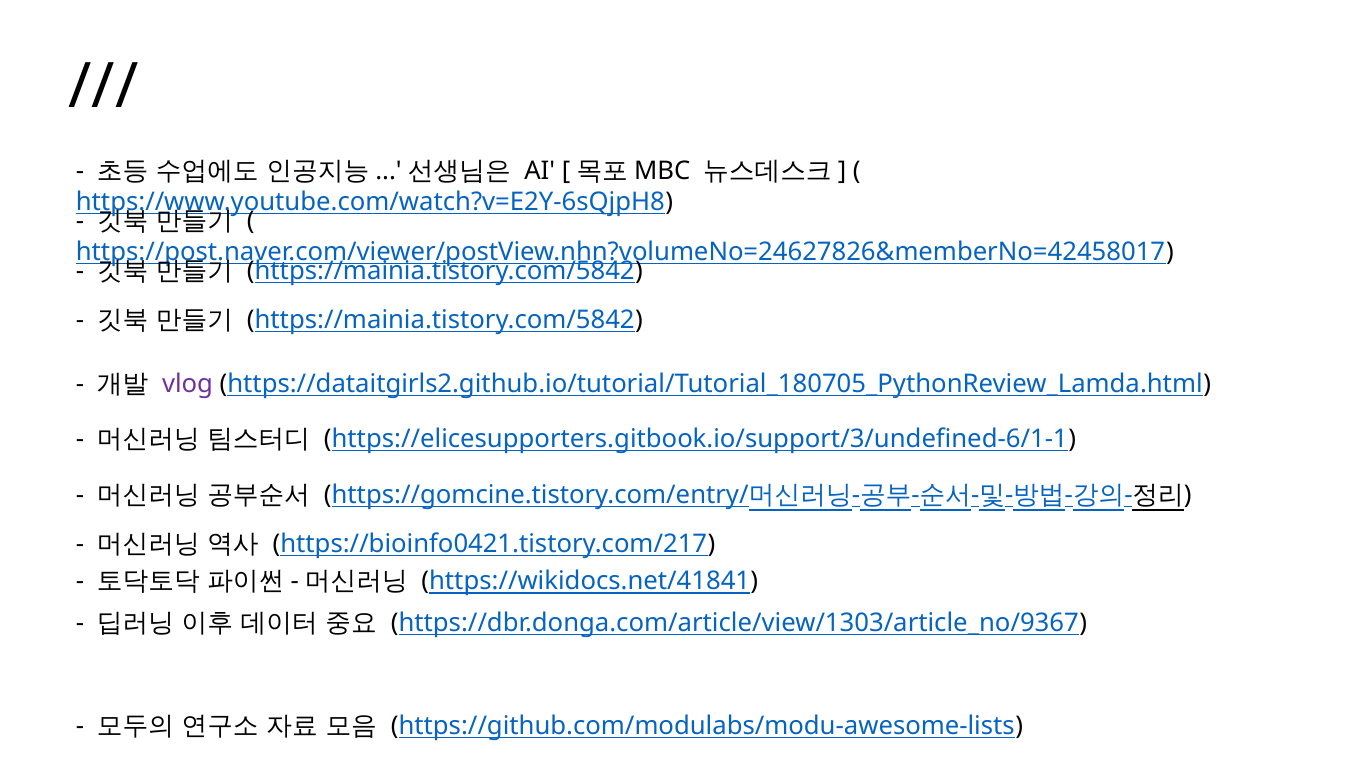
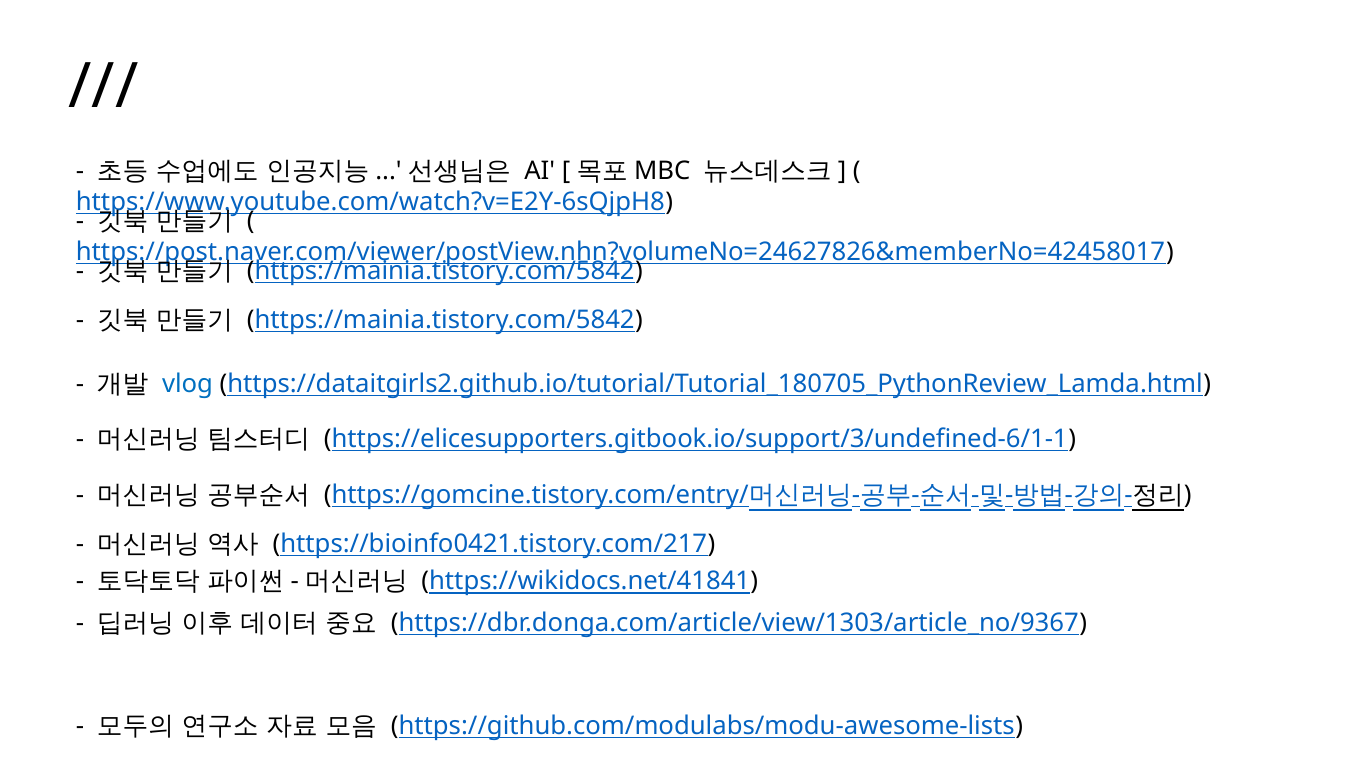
vlog colour: purple -> blue (187, 384)
